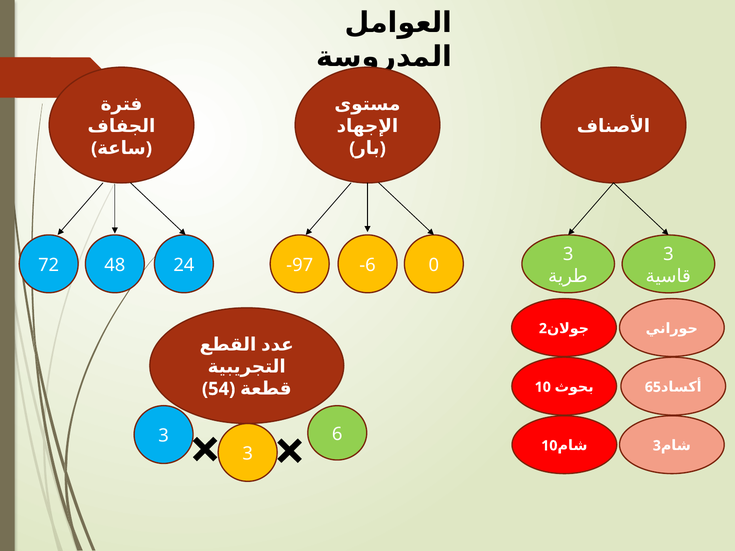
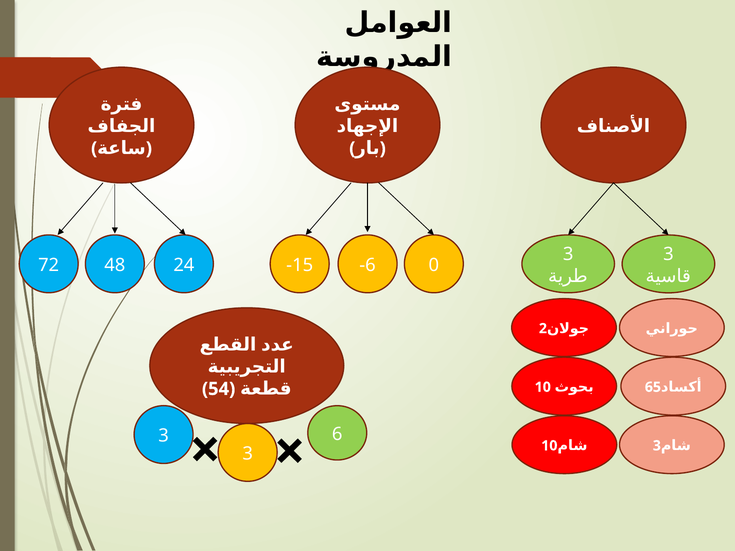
-97: -97 -> -15 (300, 265)
